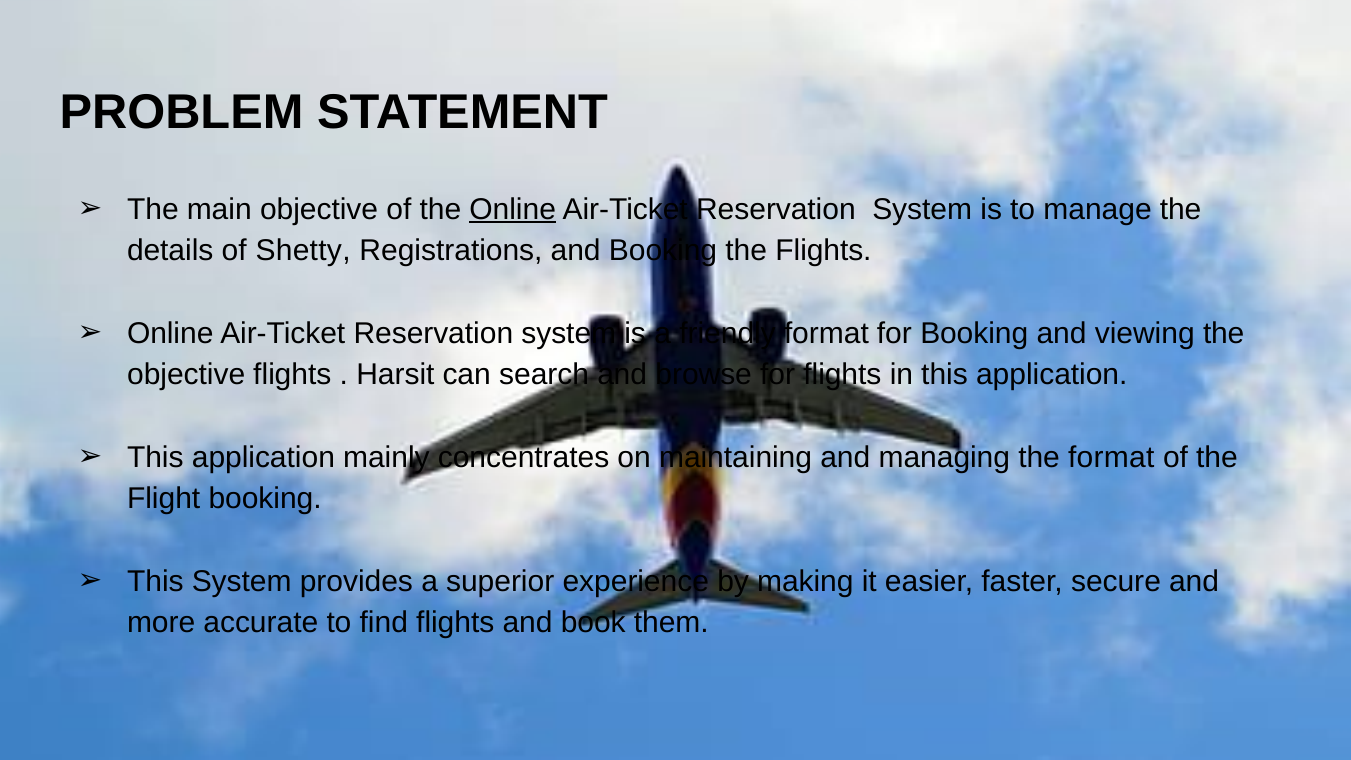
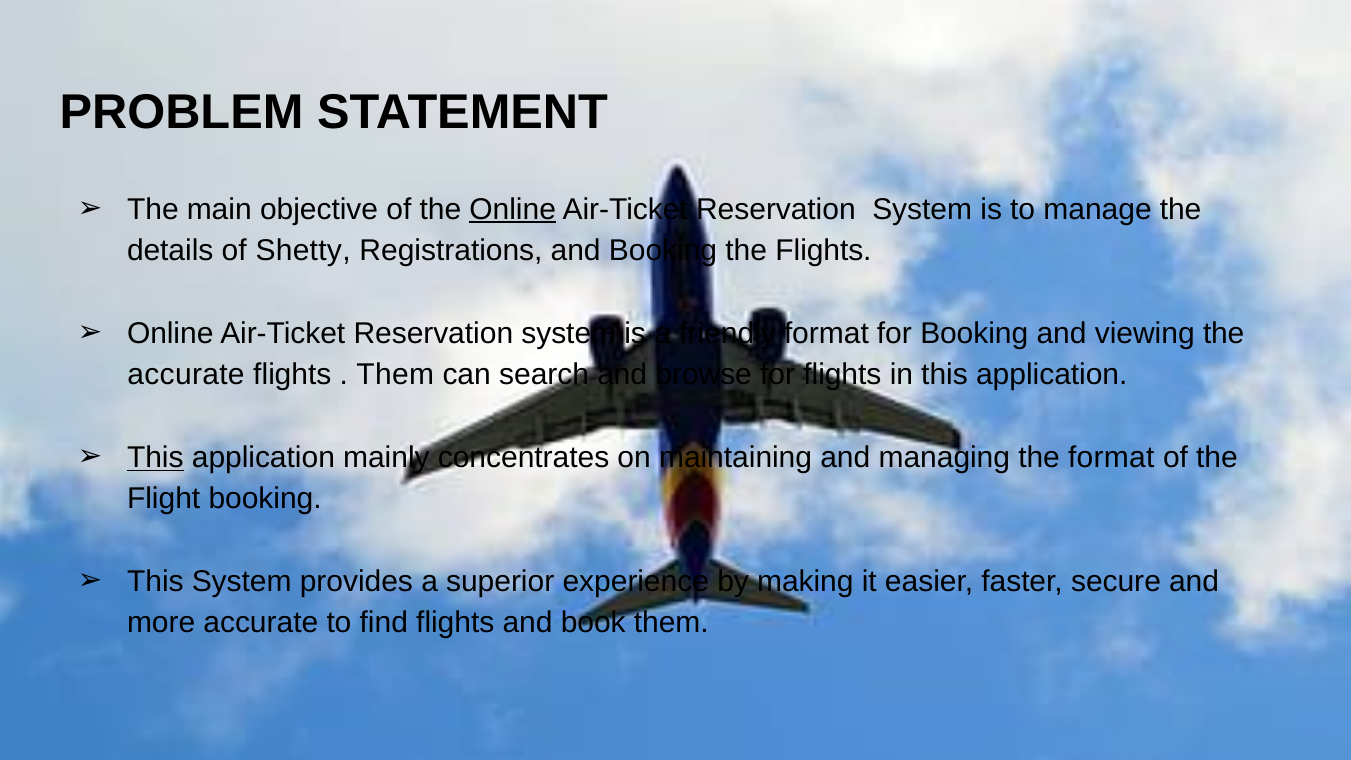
objective: objective -> accurate (186, 375)
Harsit: Harsit -> Them (395, 375)
This underline: none -> present (155, 458)
